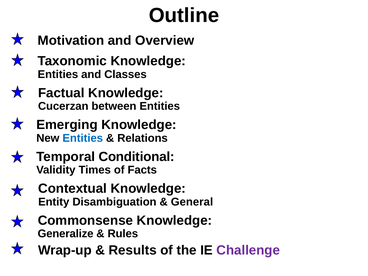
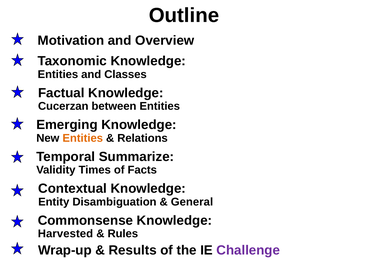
Entities colour: blue -> orange (83, 138)
Conditional: Conditional -> Summarize (136, 157)
Generalize: Generalize -> Harvested (65, 234)
